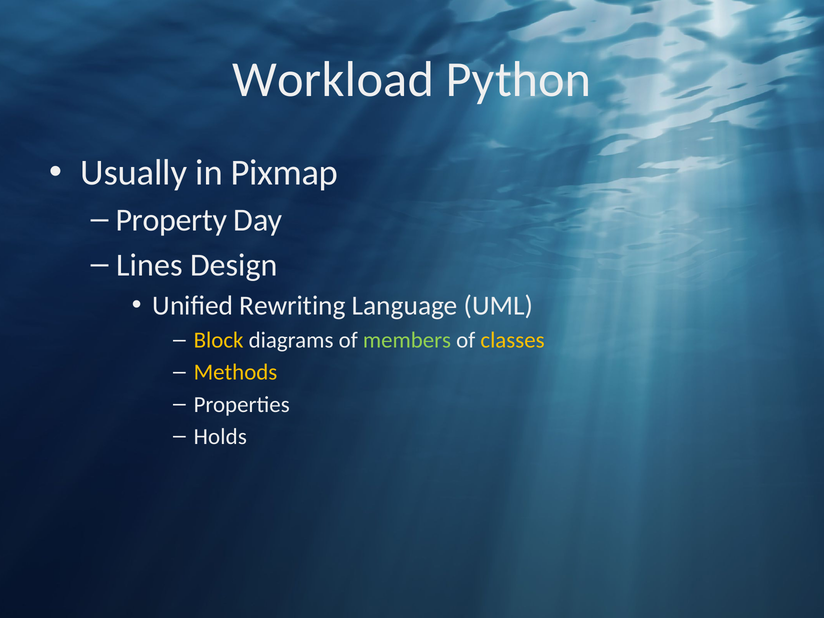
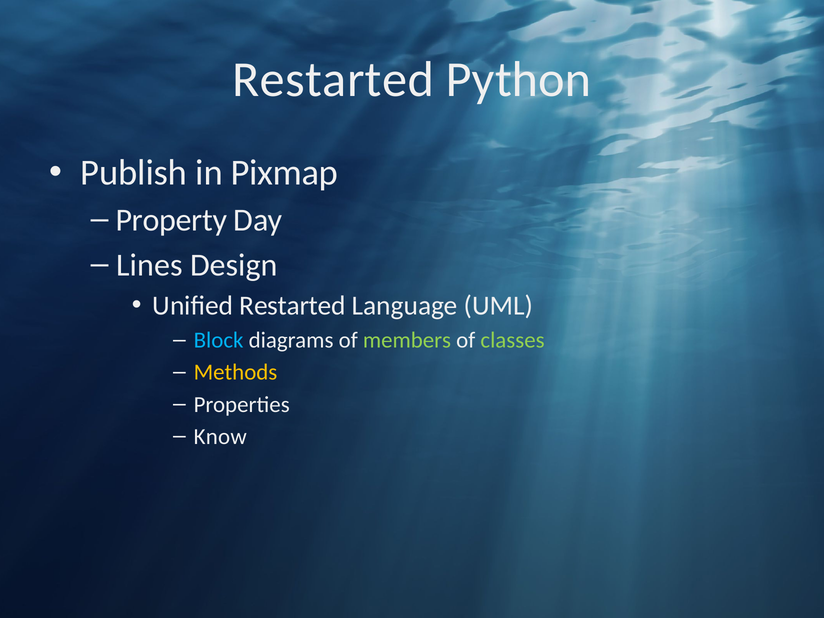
Workload: Workload -> Restarted (333, 80)
Usually: Usually -> Publish (134, 173)
Unified Rewriting: Rewriting -> Restarted (293, 306)
Block colour: yellow -> light blue (219, 340)
classes colour: yellow -> light green (513, 340)
Holds: Holds -> Know (220, 437)
